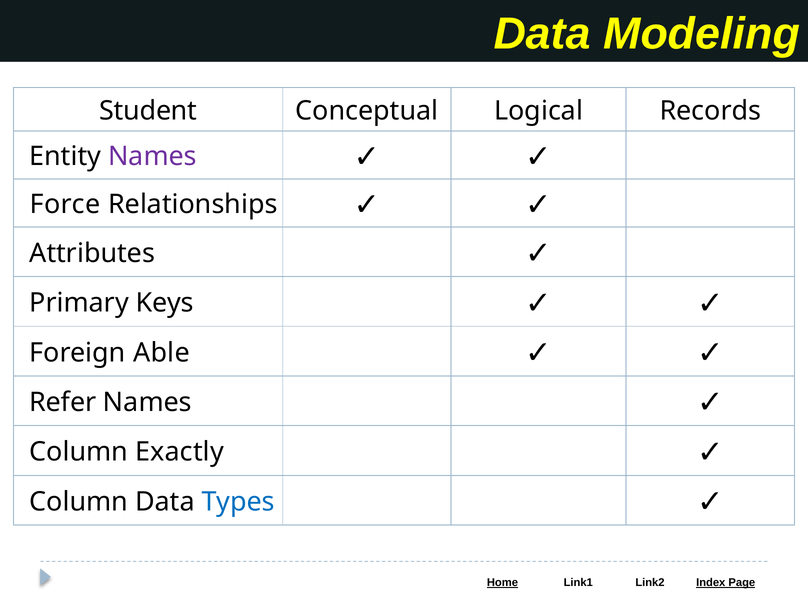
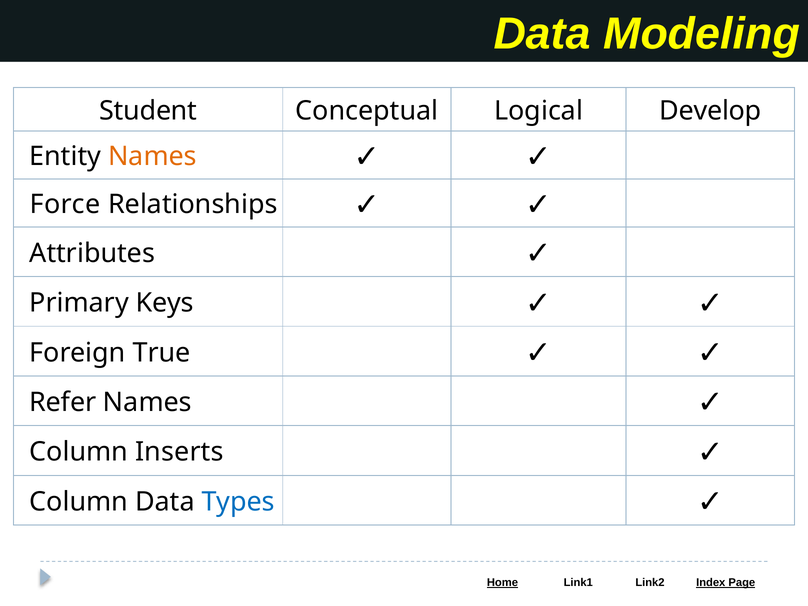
Records: Records -> Develop (710, 111)
Names colour: purple -> orange (152, 157)
Able: Able -> True (162, 353)
Exactly: Exactly -> Inserts (179, 452)
